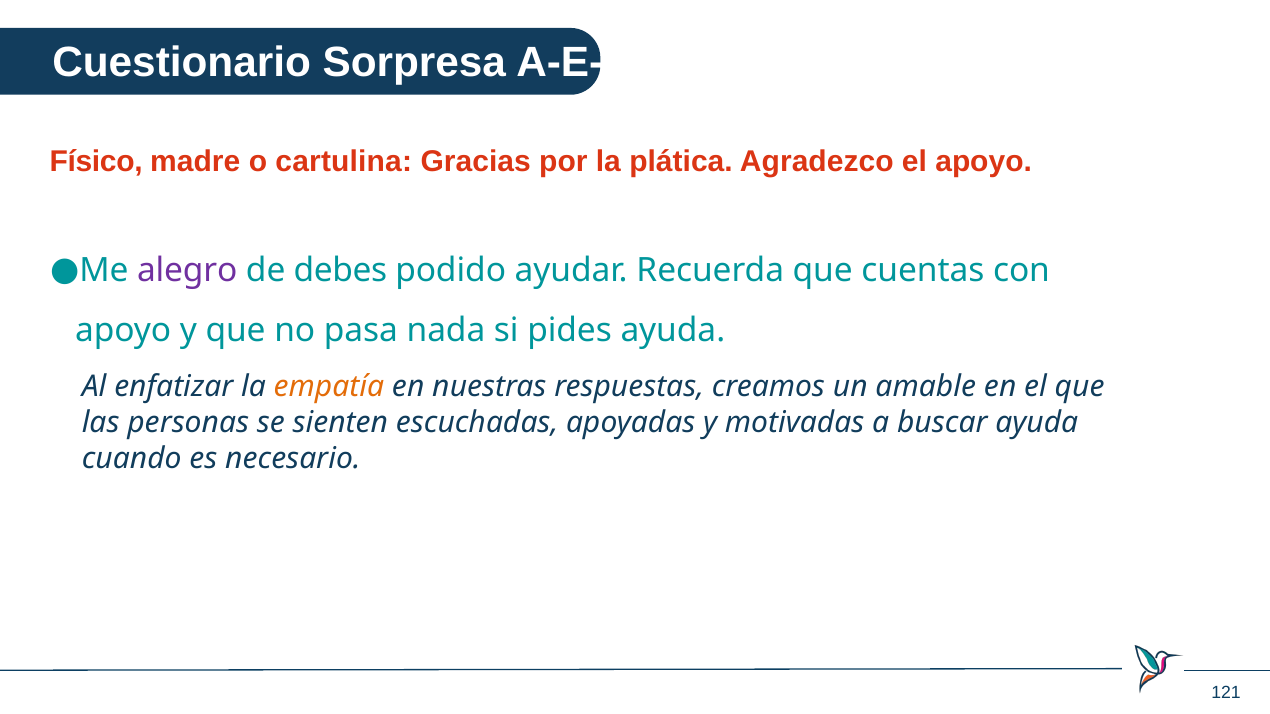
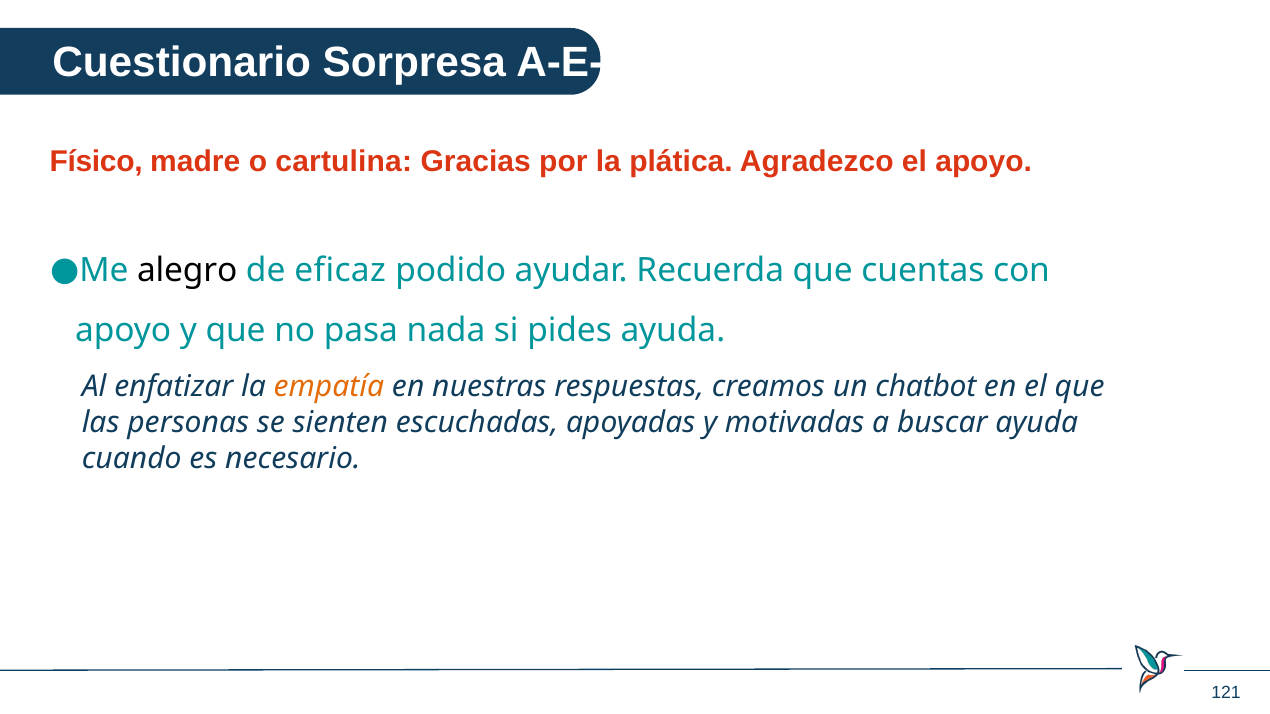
alegro colour: purple -> black (187, 271)
debes: debes -> eficaz (340, 271)
amable: amable -> chatbot (926, 386)
